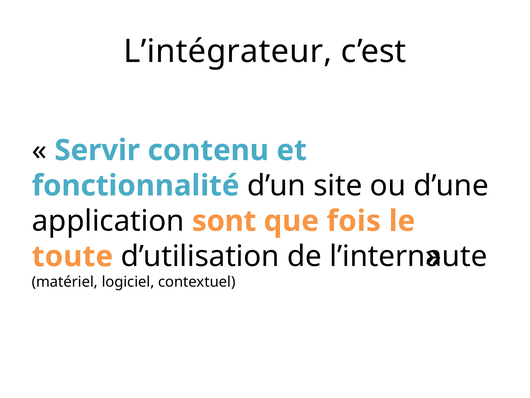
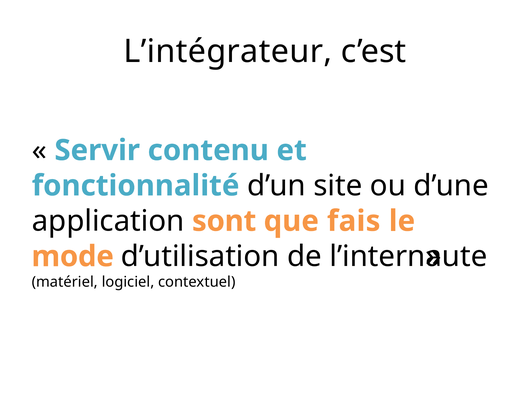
fois: fois -> fais (354, 221)
toute: toute -> mode (73, 256)
